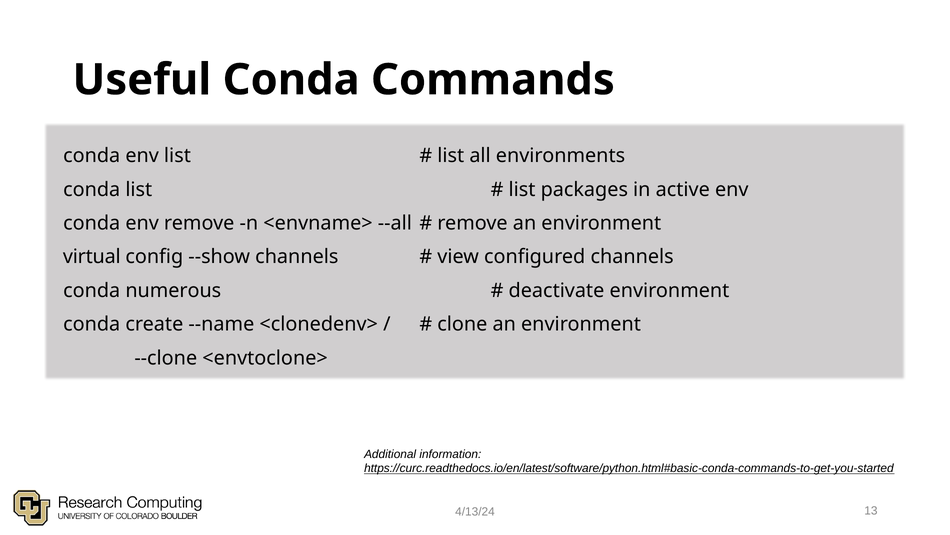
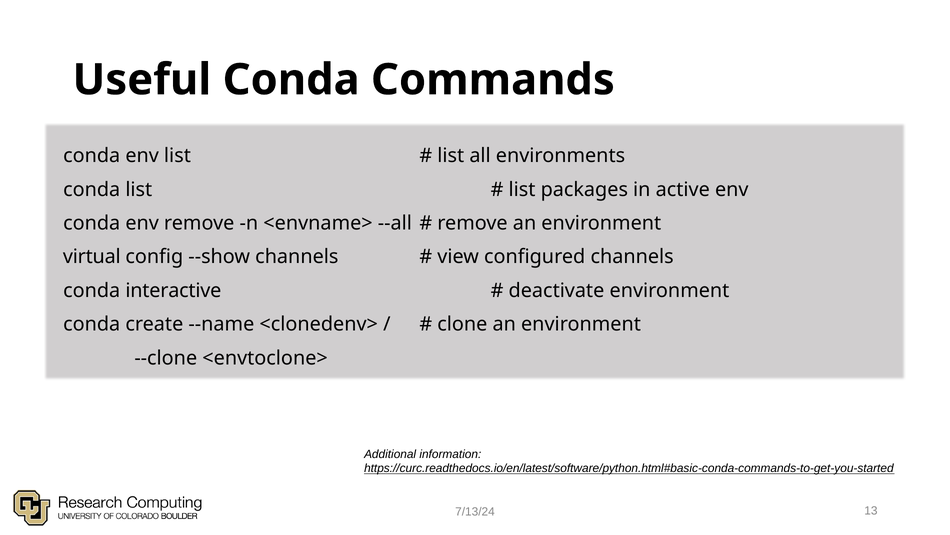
numerous: numerous -> interactive (173, 290)
4/13/24: 4/13/24 -> 7/13/24 (475, 511)
